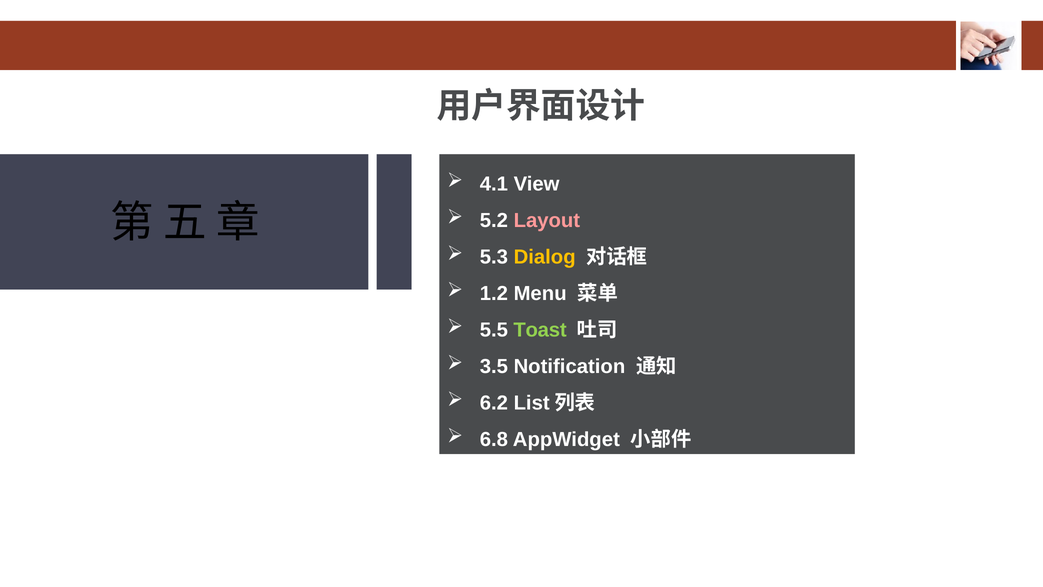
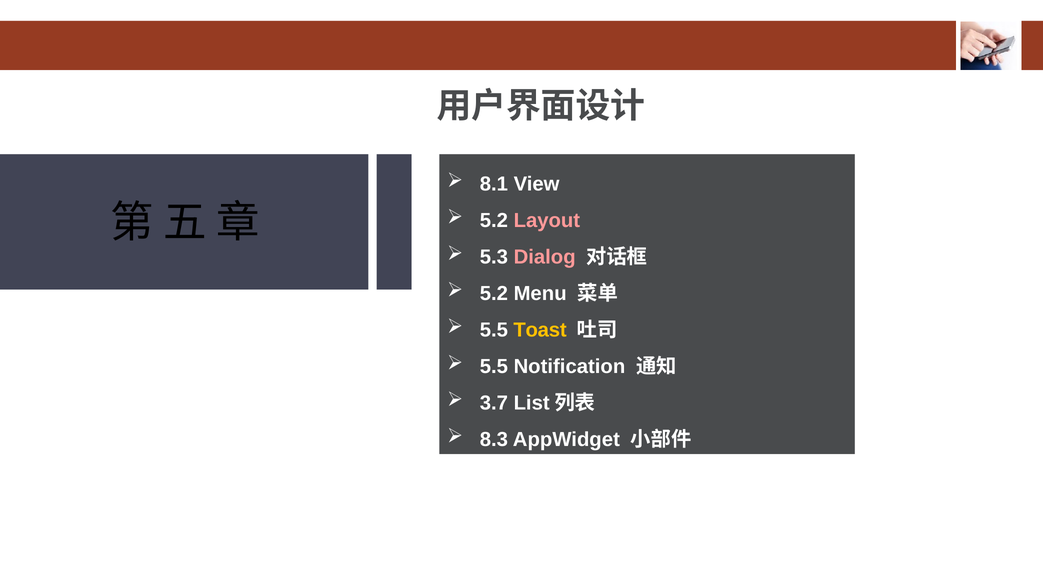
4.1: 4.1 -> 8.1 (494, 184)
Dialog colour: yellow -> pink (545, 257)
1.2: 1.2 -> 5.2 (494, 293)
Toast colour: light green -> yellow (540, 330)
3.5: 3.5 -> 5.5 (494, 366)
6.2: 6.2 -> 3.7 (494, 403)
6.8: 6.8 -> 8.3 (494, 439)
